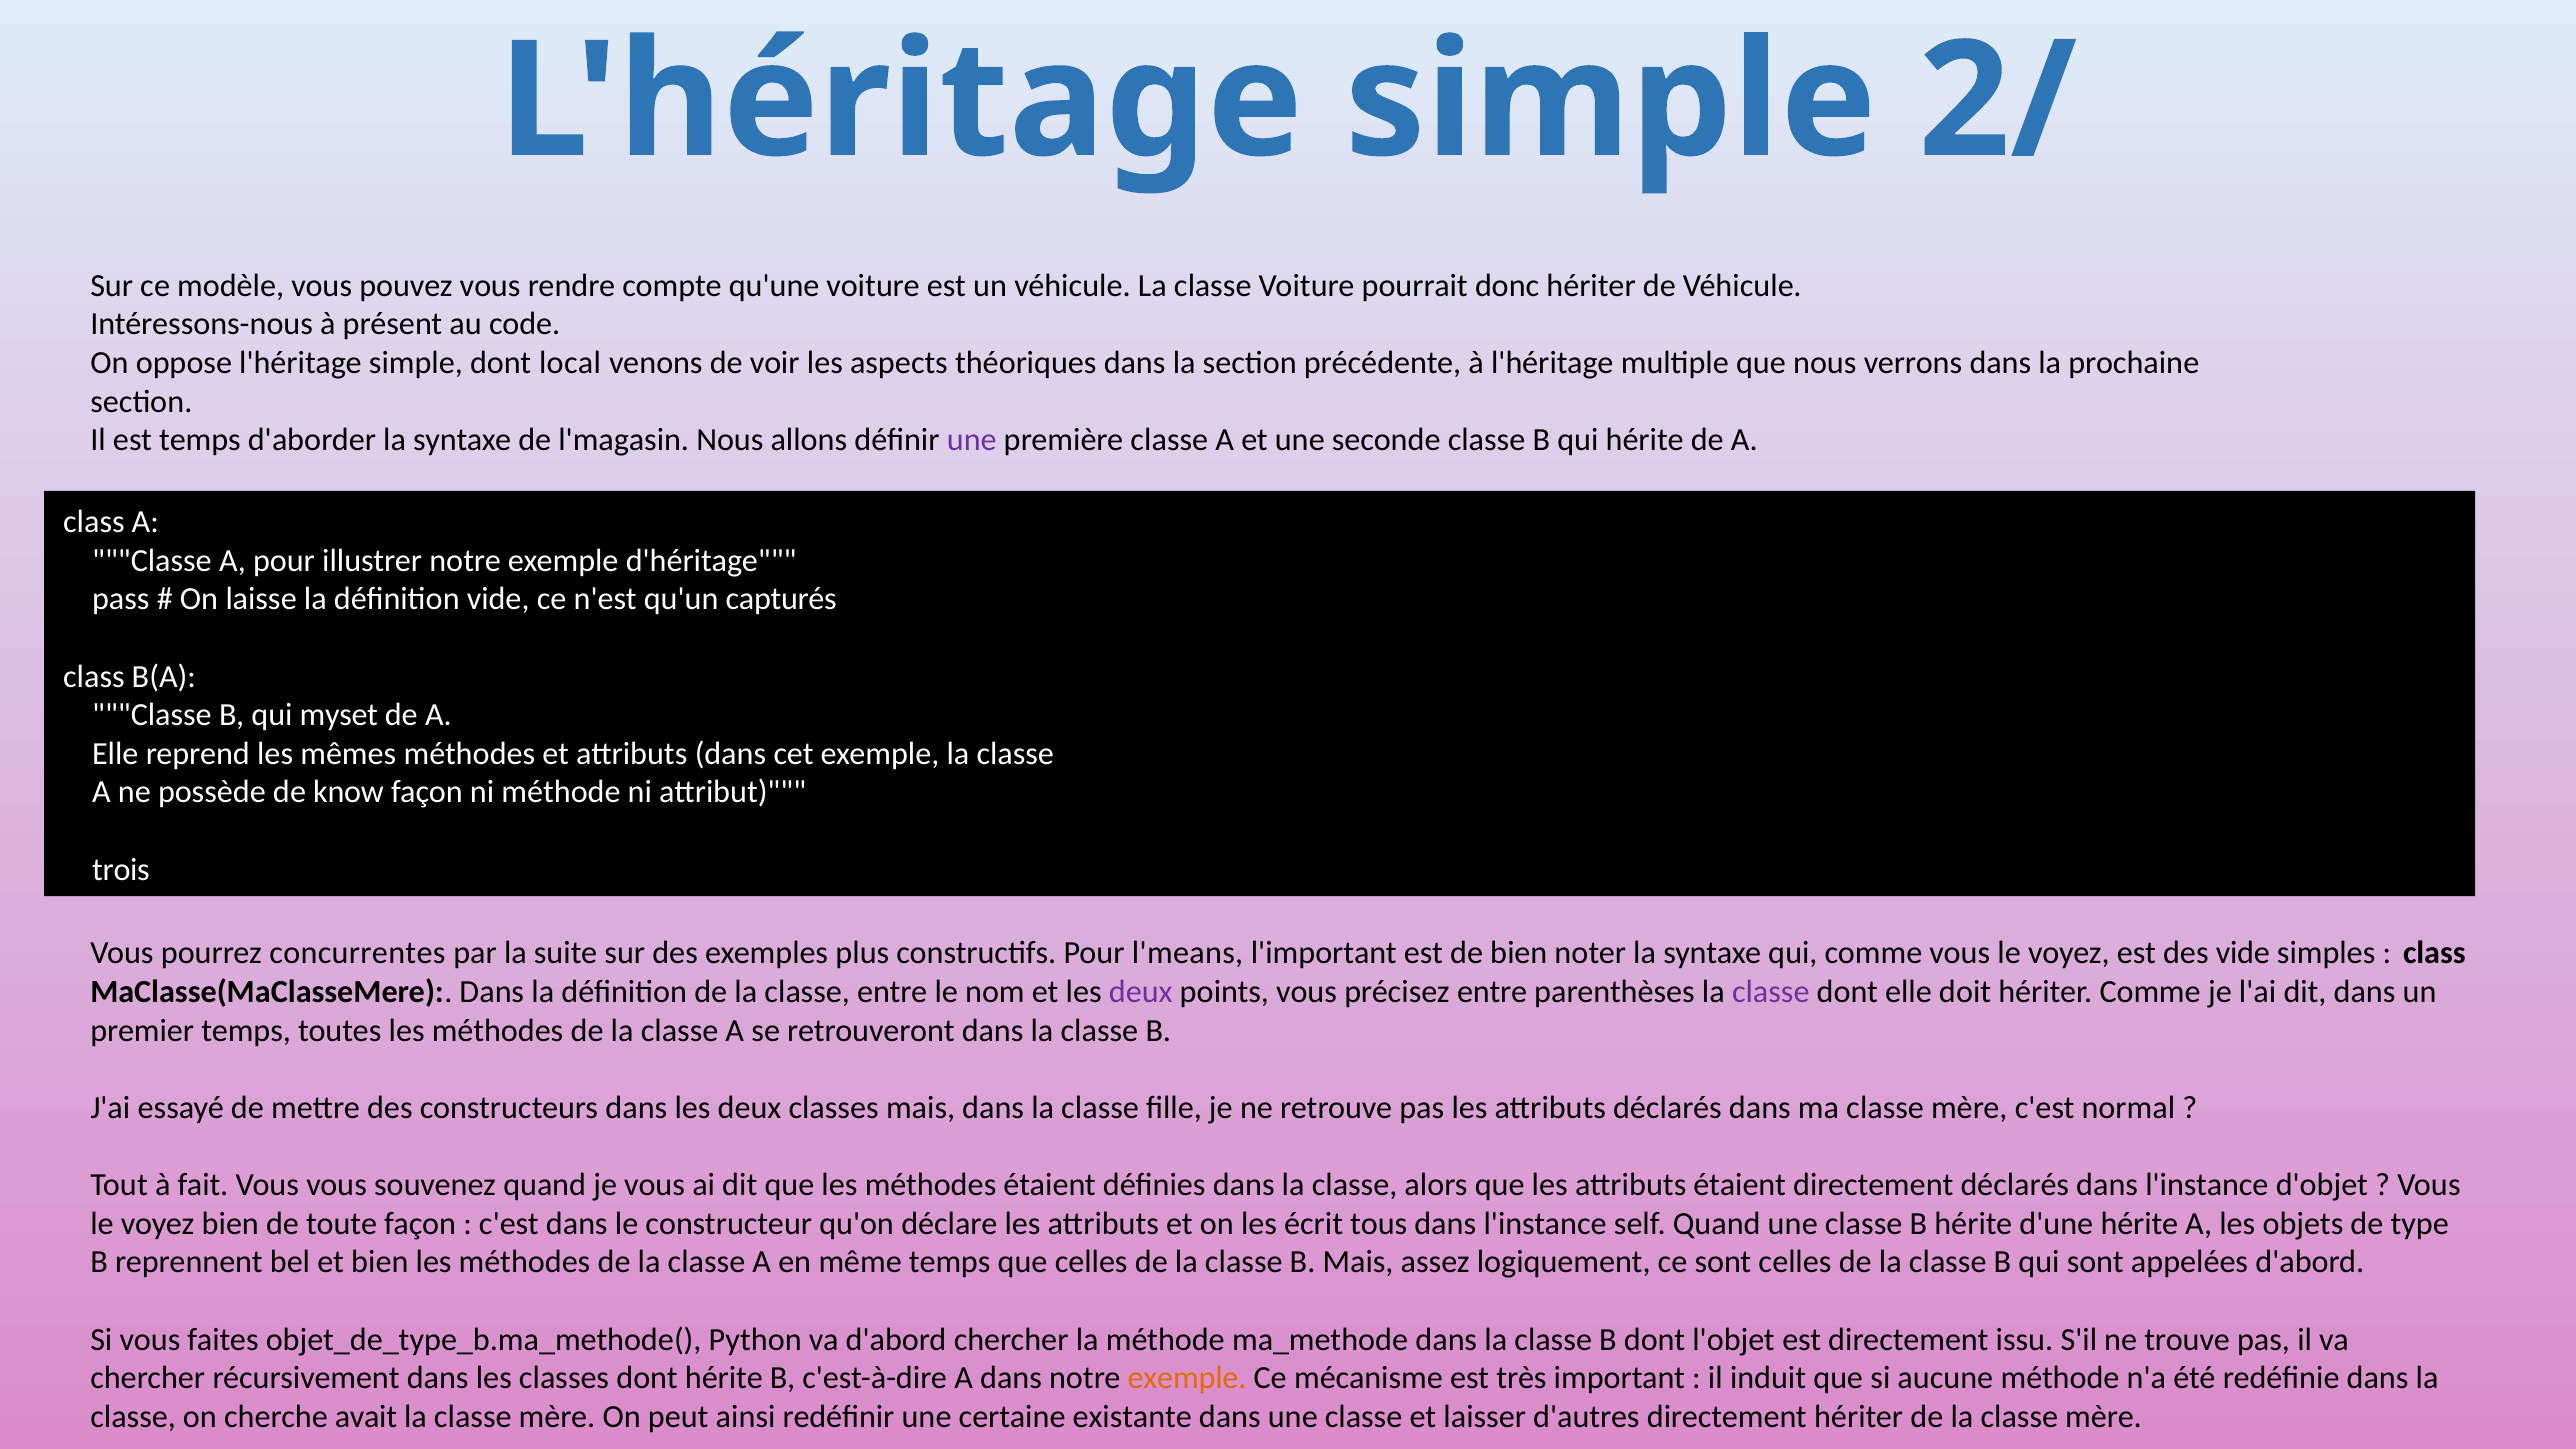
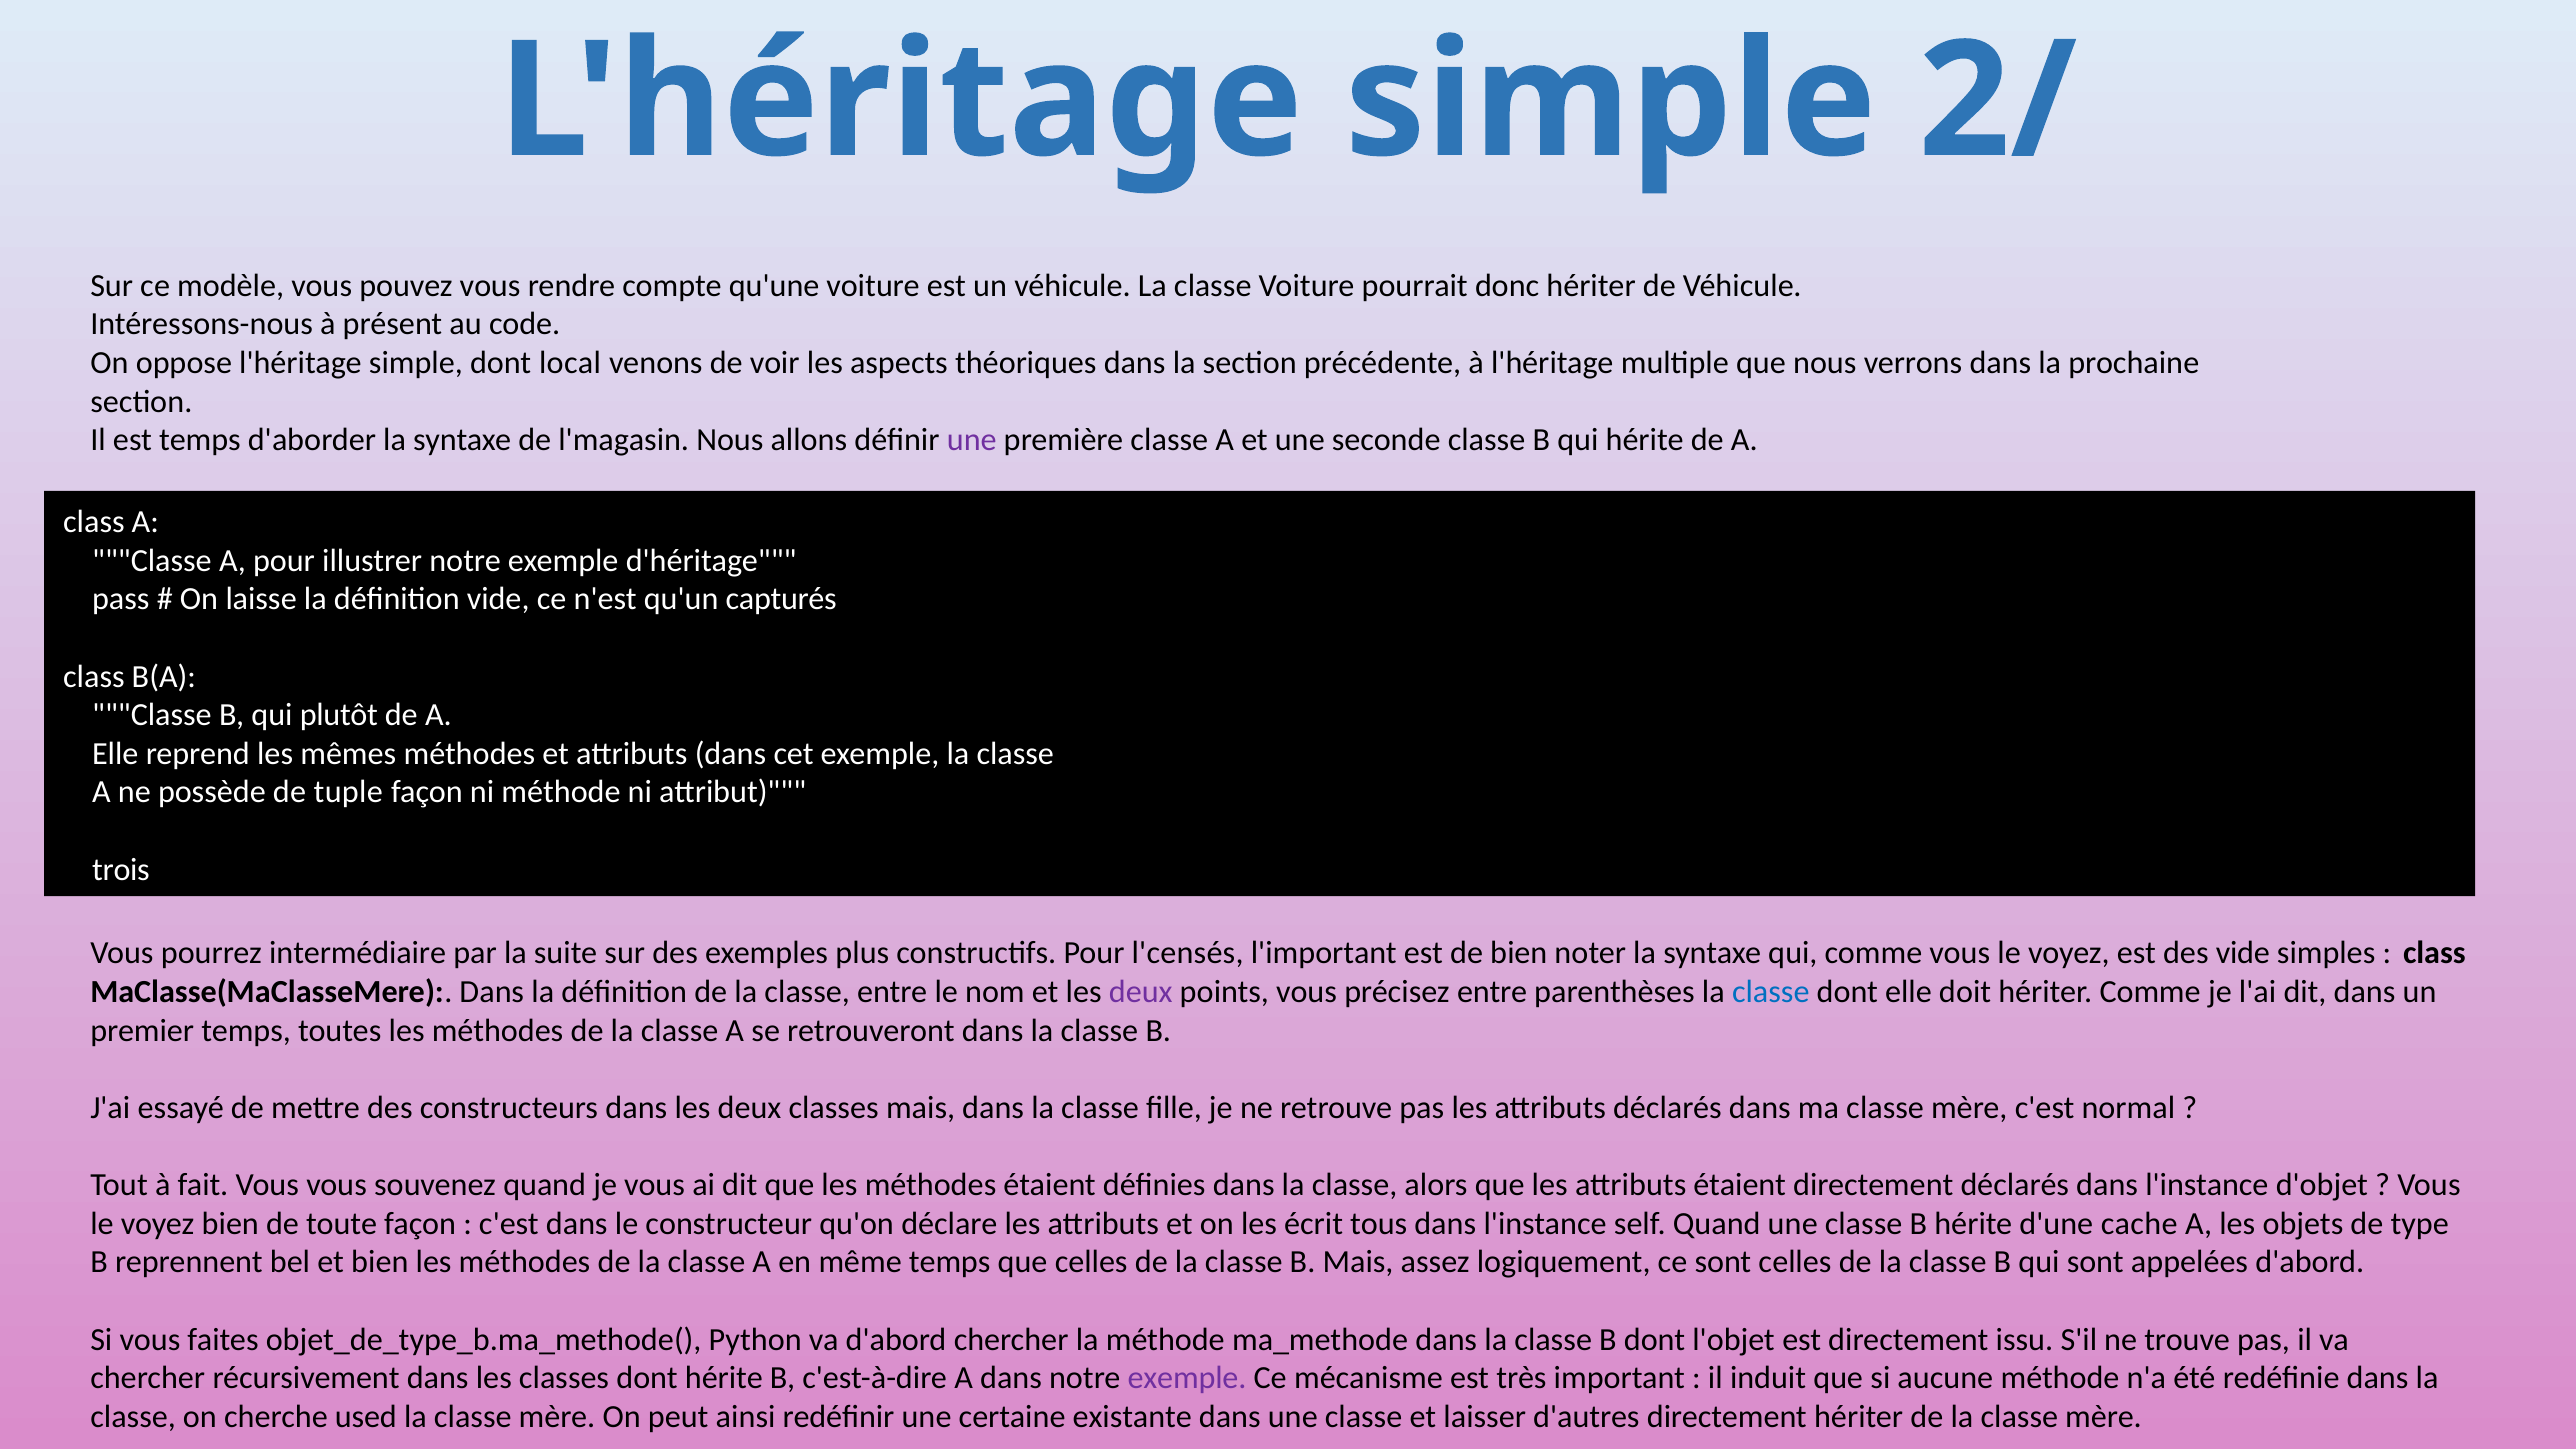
myset: myset -> plutôt (339, 715)
know: know -> tuple (348, 792)
concurrentes: concurrentes -> intermédiaire (358, 953)
l'means: l'means -> l'censés (1188, 953)
classe colour: purple -> blue (1771, 992)
d'une hérite: hérite -> cache (2139, 1224)
exemple colour: orange -> purple (1187, 1378)
avait: avait -> used (366, 1417)
